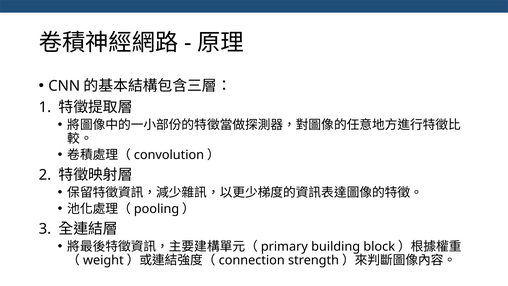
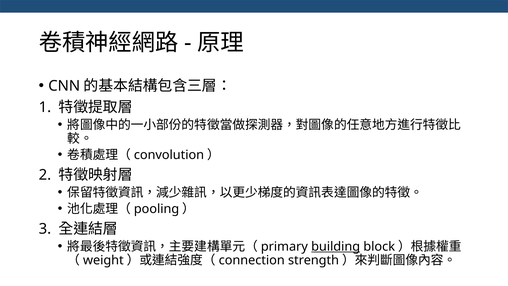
building underline: none -> present (336, 246)
